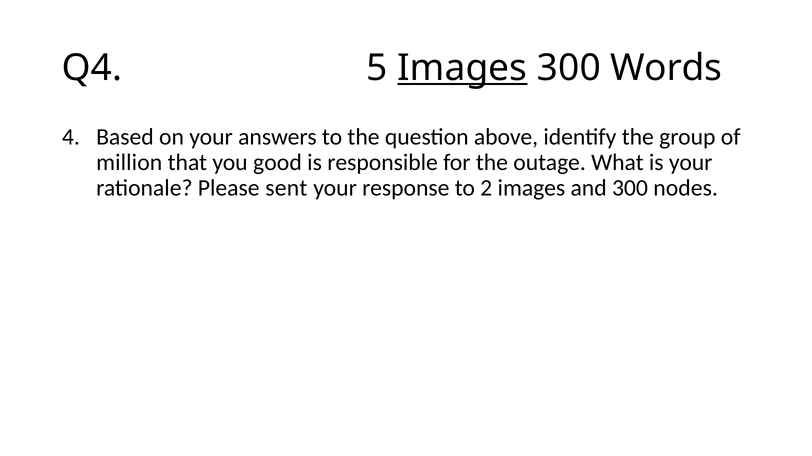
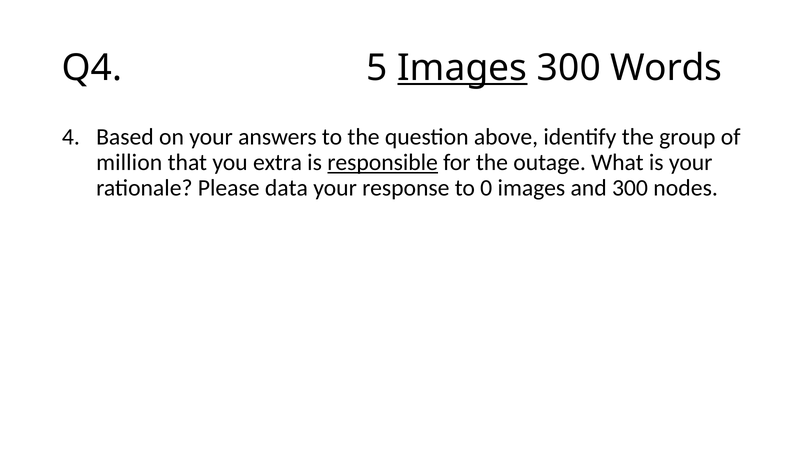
good: good -> extra (278, 163)
responsible underline: none -> present (383, 163)
sent: sent -> data (286, 188)
2: 2 -> 0 (486, 188)
